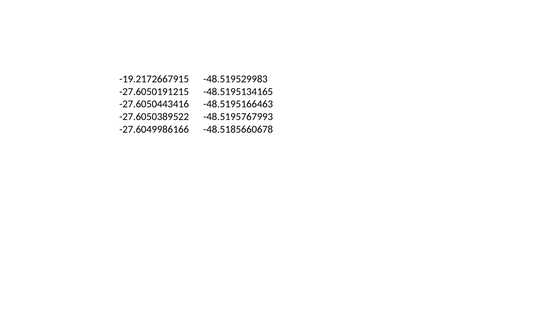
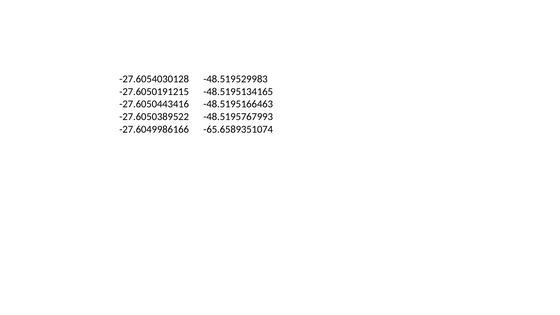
-19.2172667915: -19.2172667915 -> -27.6054030128 (154, 79)
-48.5185660678: -48.5185660678 -> -65.6589351074 (238, 129)
